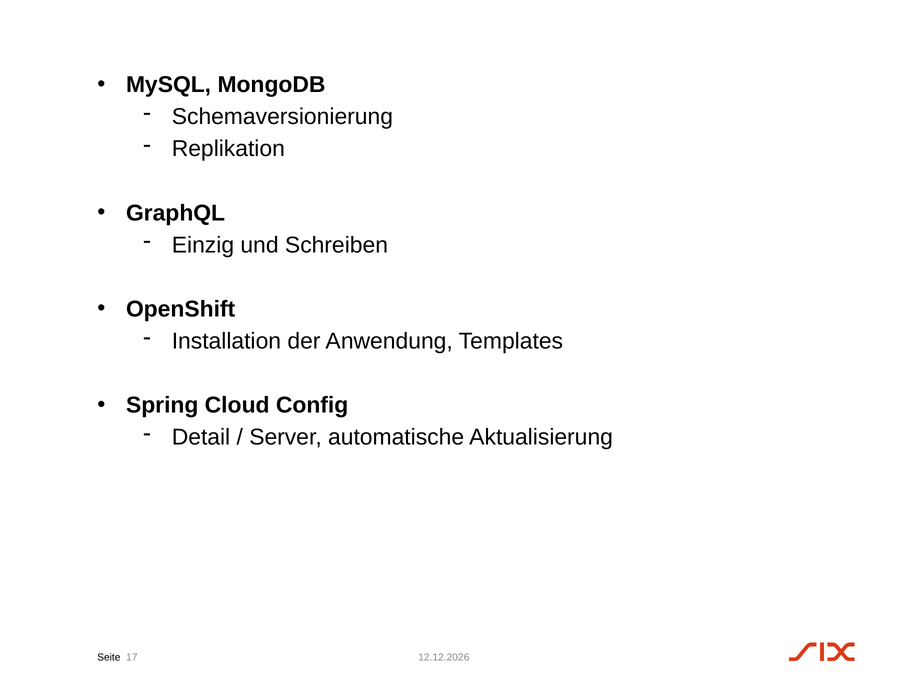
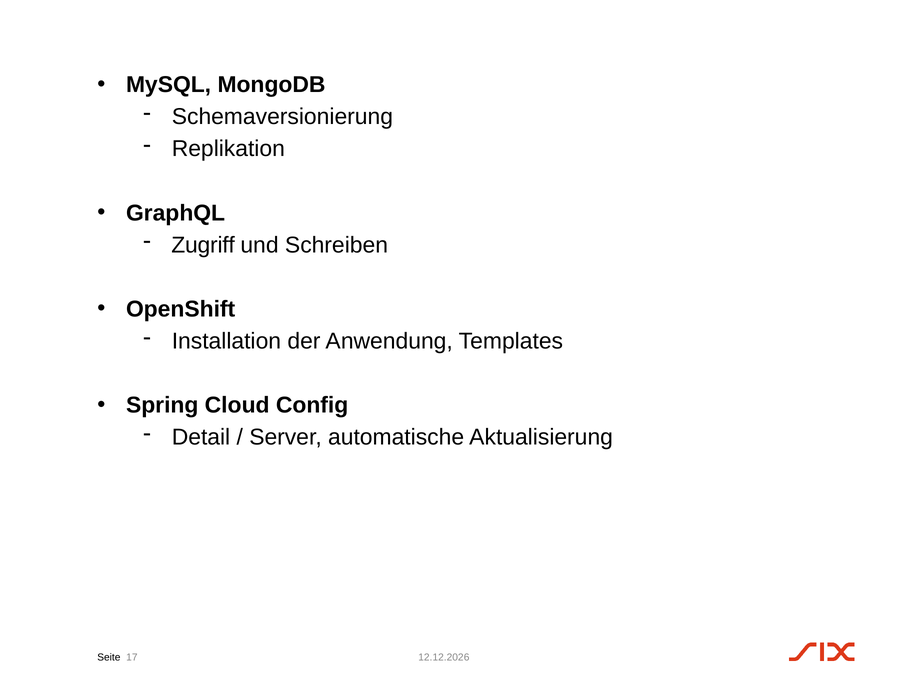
Einzig: Einzig -> Zugriff (203, 245)
